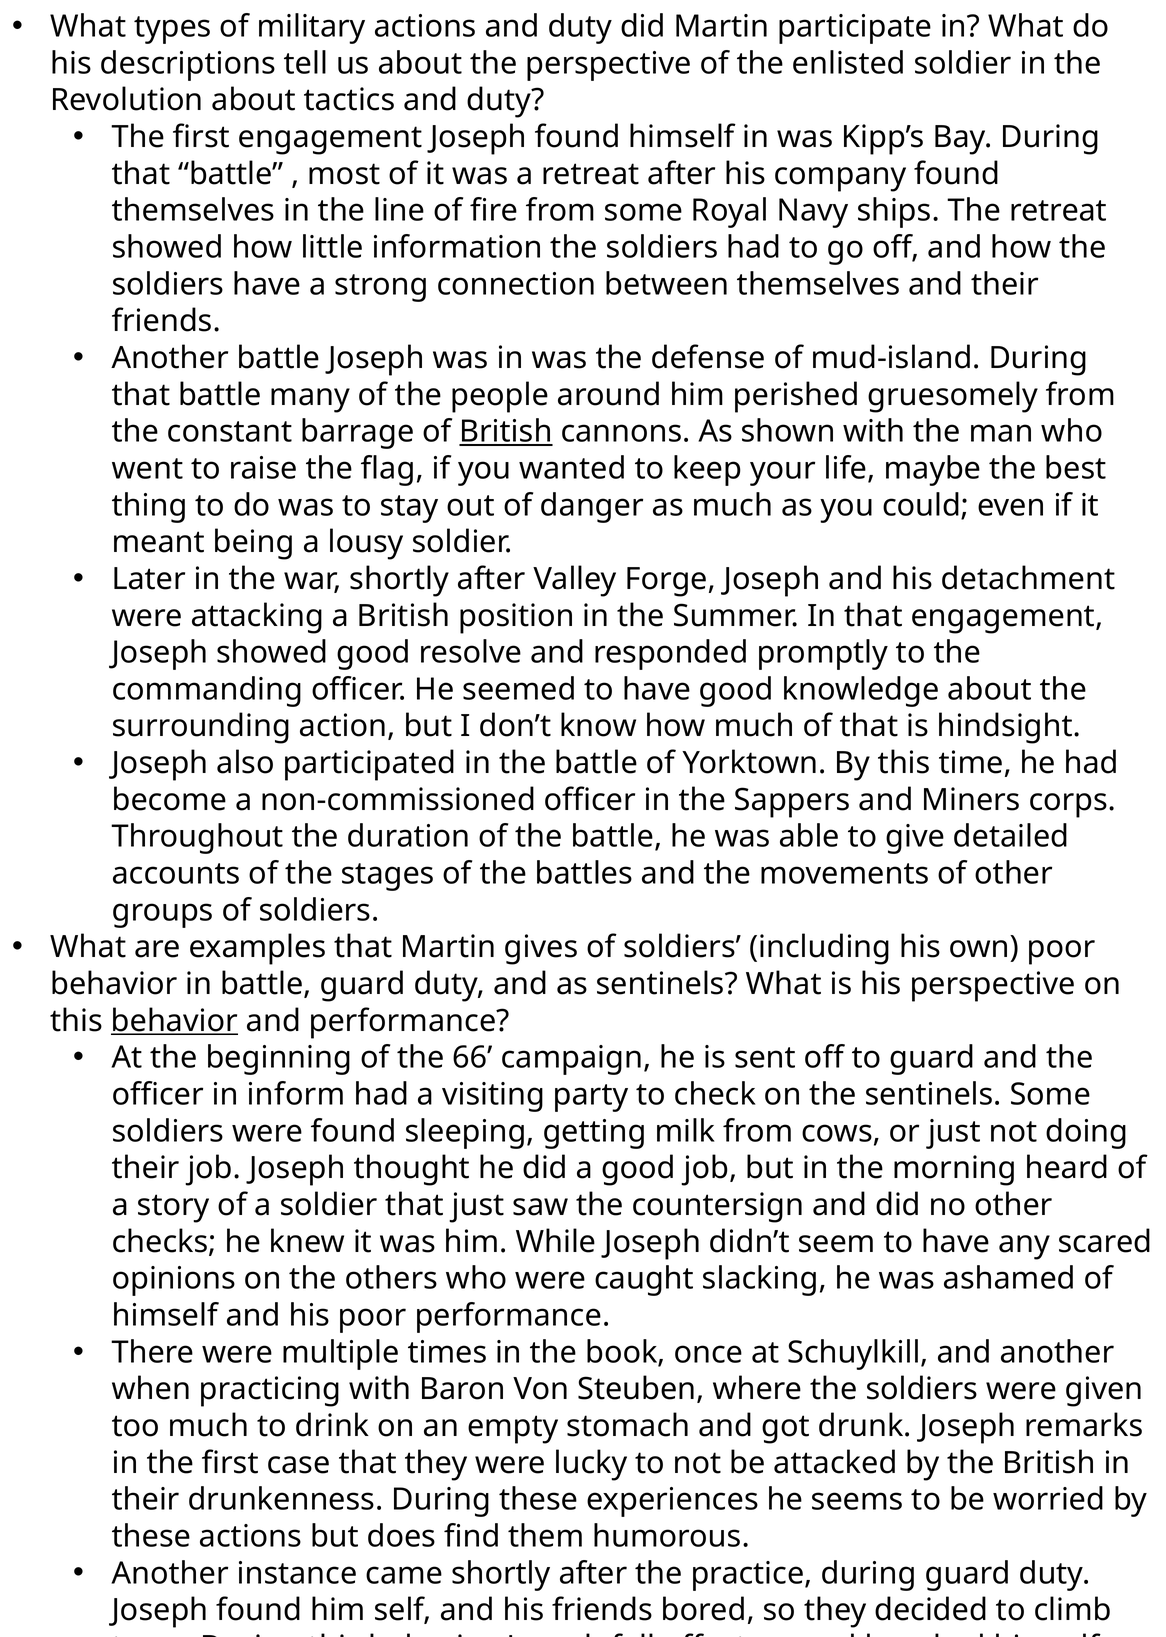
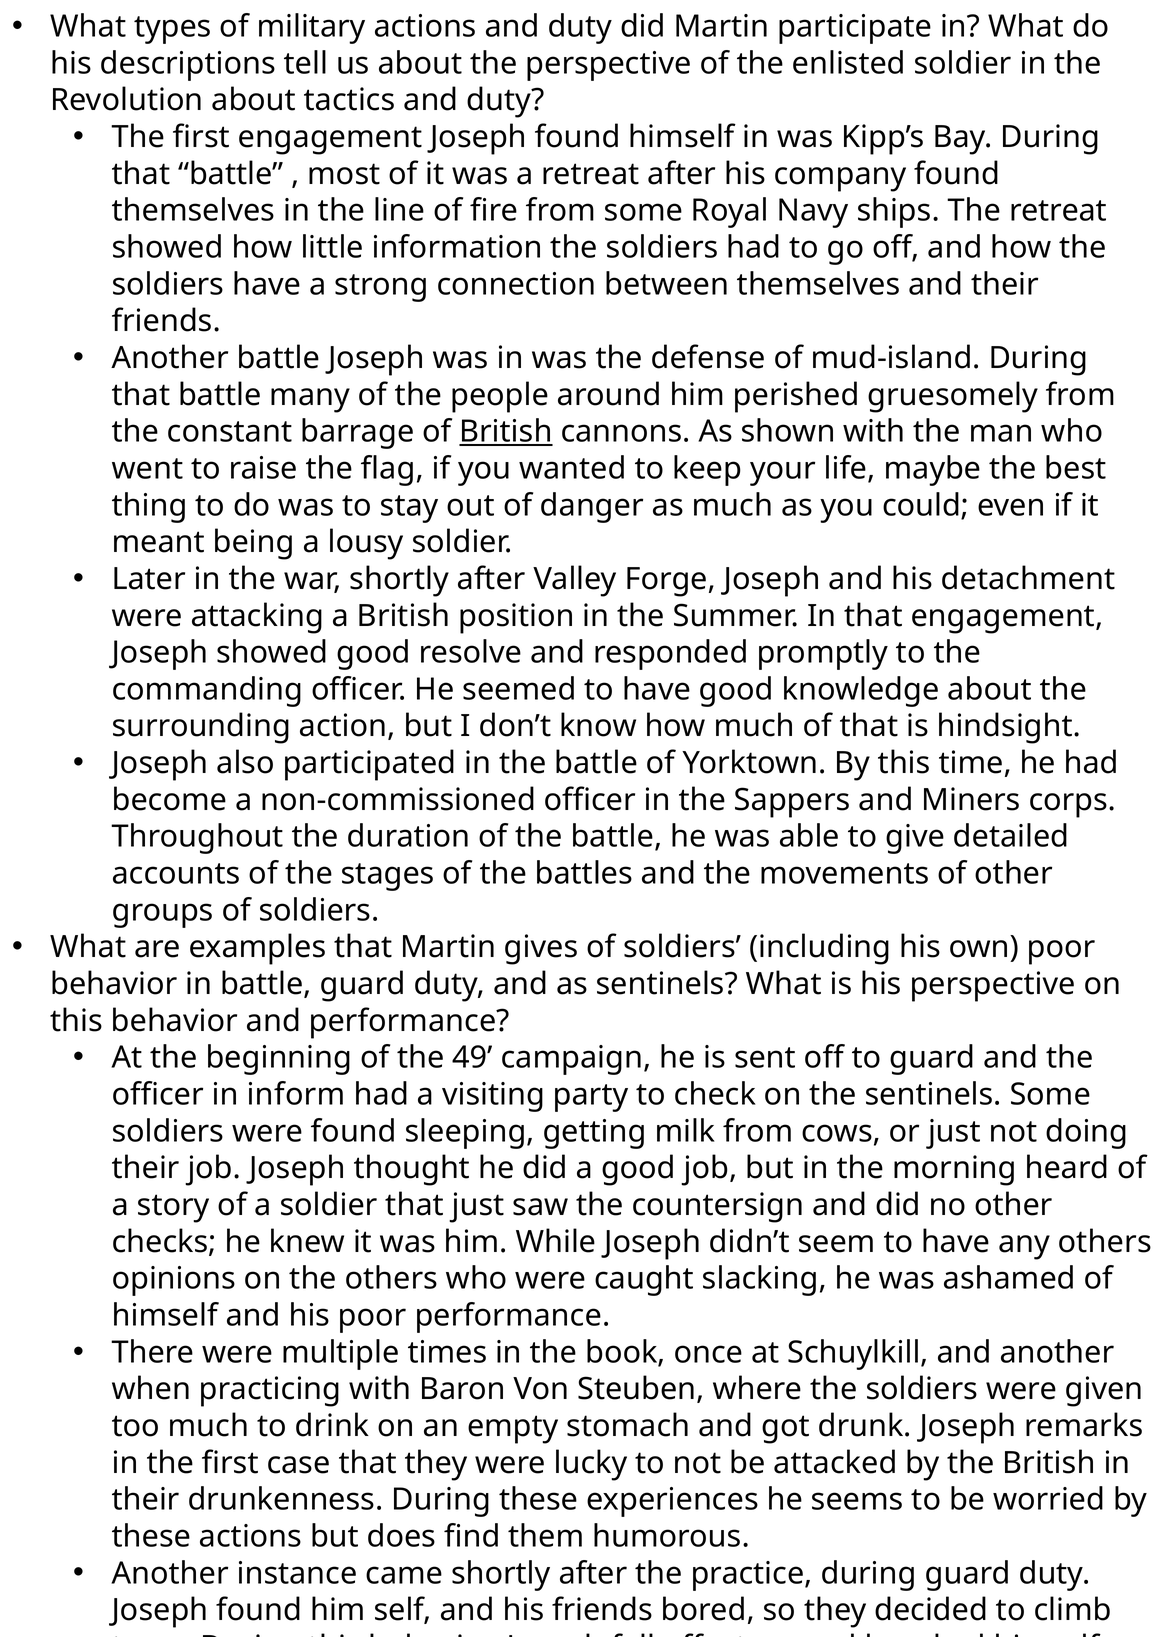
behavior underline: present -> none (174, 1021)
66: 66 -> 49 (473, 1058)
any scared: scared -> others (1105, 1242)
